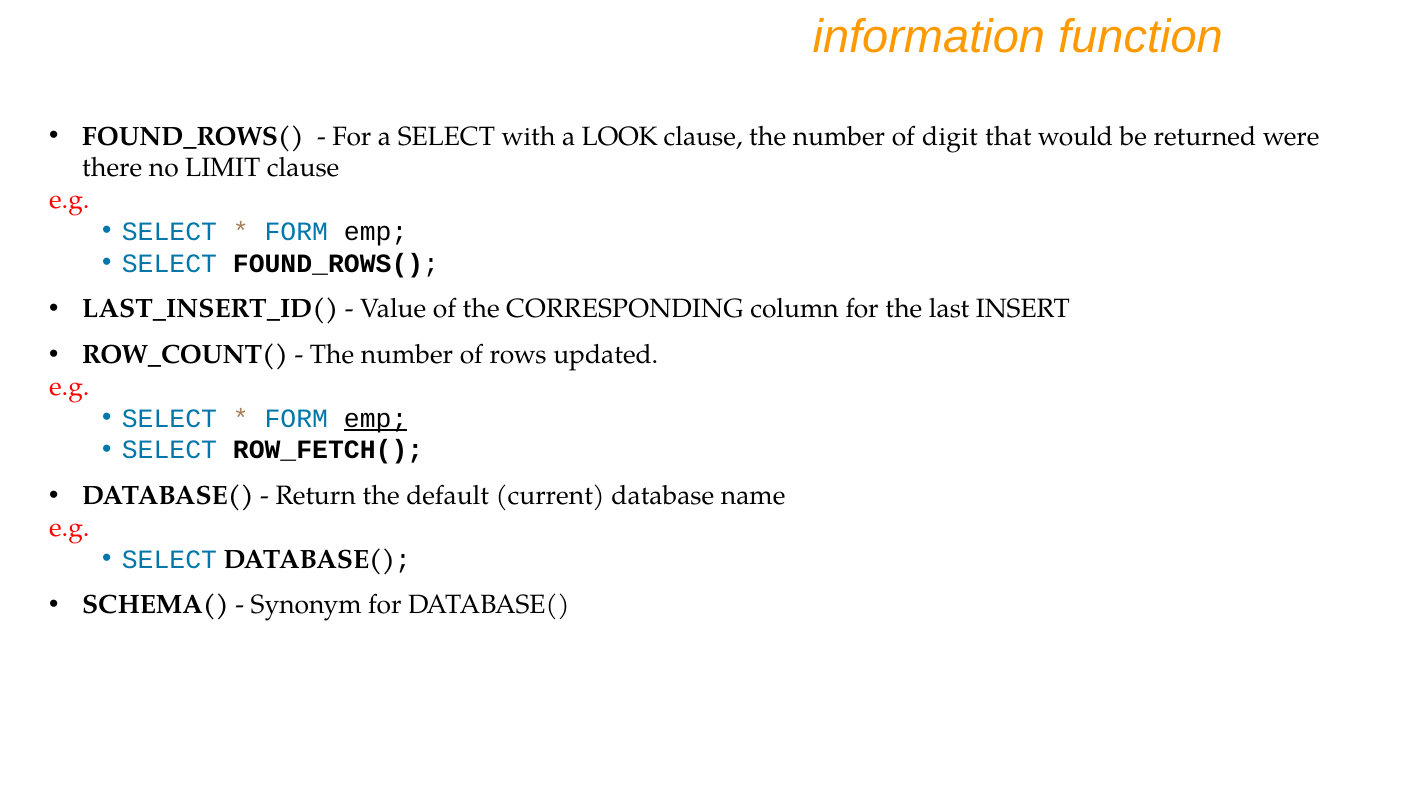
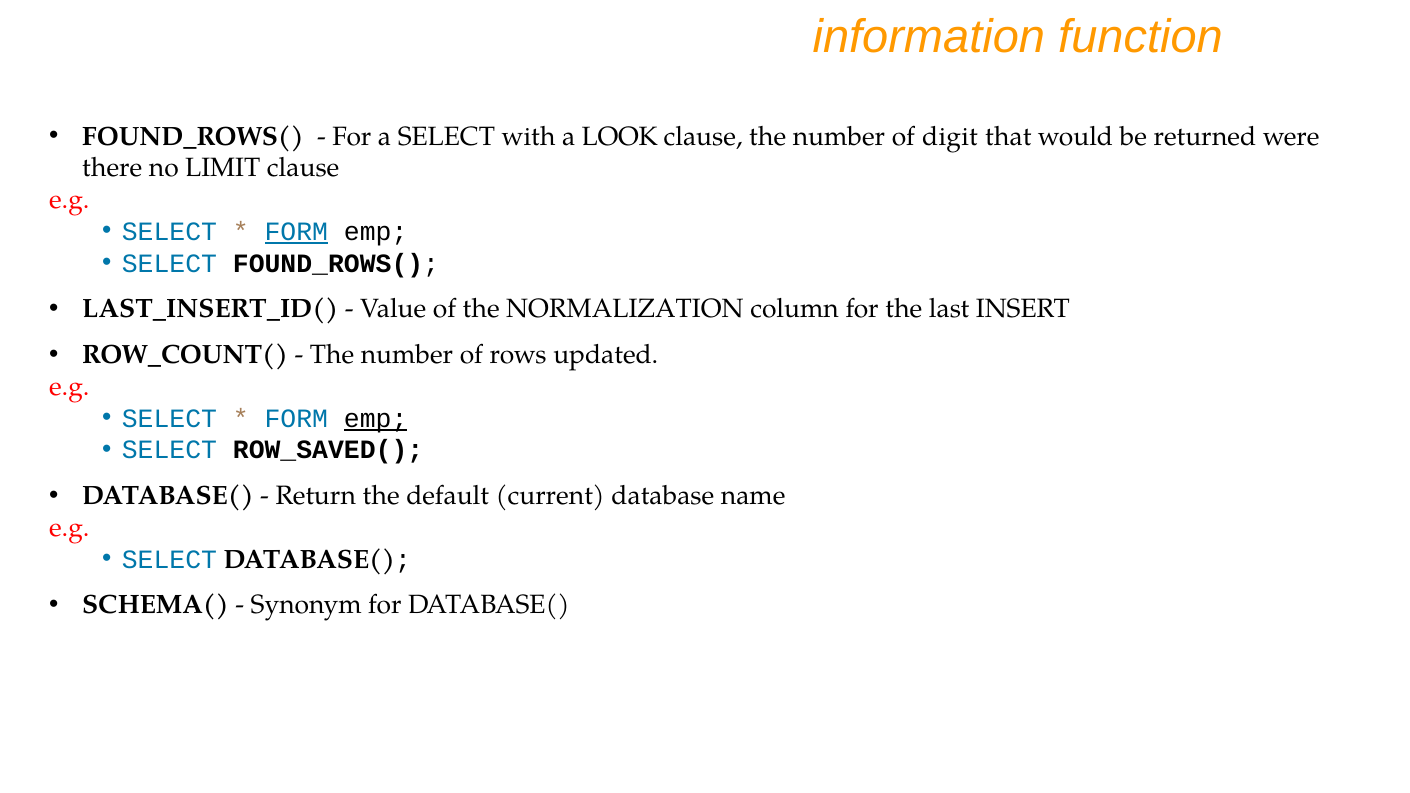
FORM underline: none -> present (296, 232)
CORRESPONDING: CORRESPONDING -> NORMALIZATION (625, 309)
ROW_FETCH(: ROW_FETCH( -> ROW_SAVED( (328, 450)
